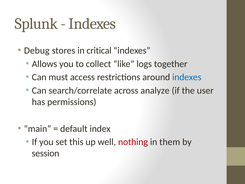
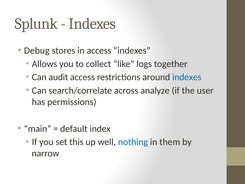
in critical: critical -> access (99, 50)
must: must -> audit (58, 77)
nothing colour: red -> blue (133, 142)
session: session -> narrow (46, 153)
